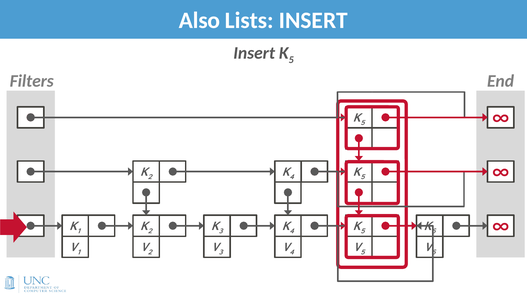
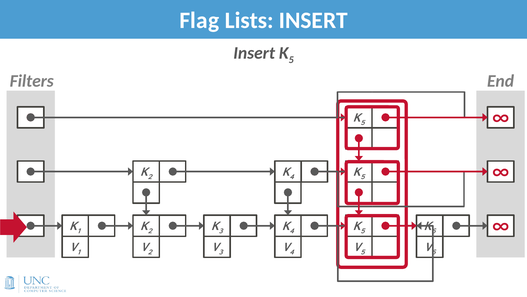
Also: Also -> Flag (199, 20)
